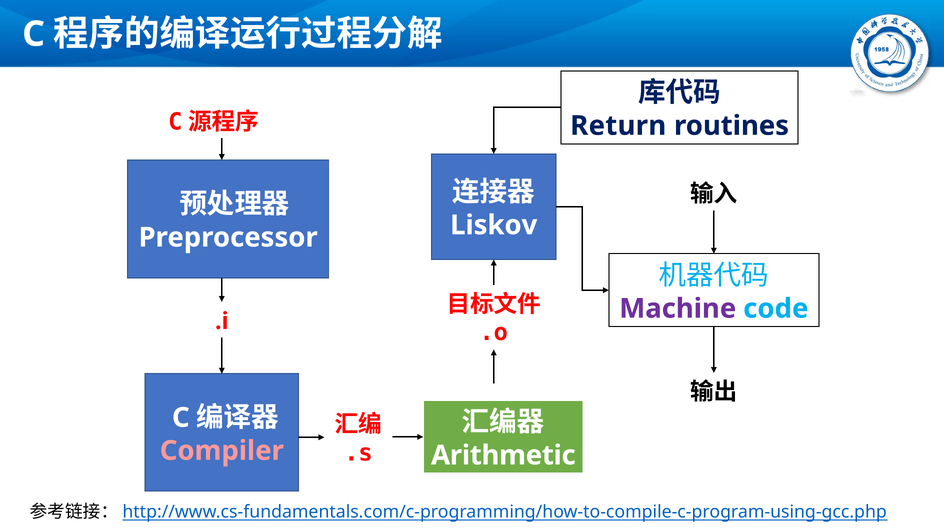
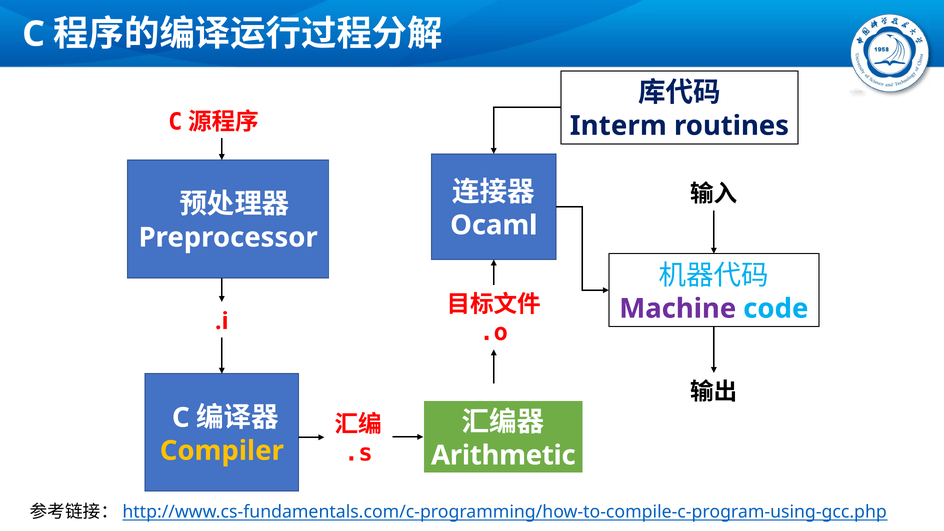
Return: Return -> Interm (618, 126)
Liskov: Liskov -> Ocaml (494, 225)
Compiler colour: pink -> yellow (222, 451)
